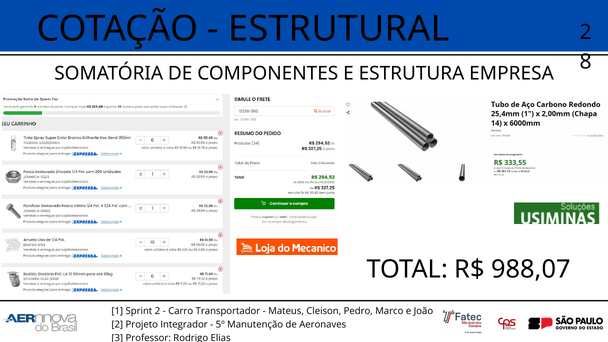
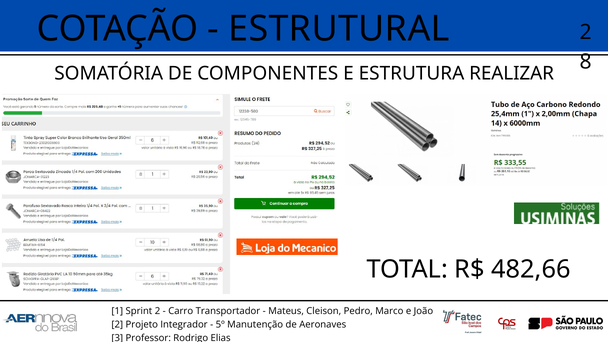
EMPRESA: EMPRESA -> REALIZAR (512, 73)
988,07: 988,07 -> 482,66 (531, 269)
